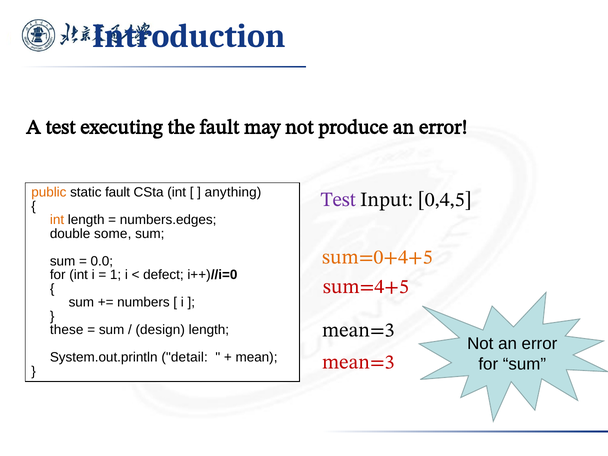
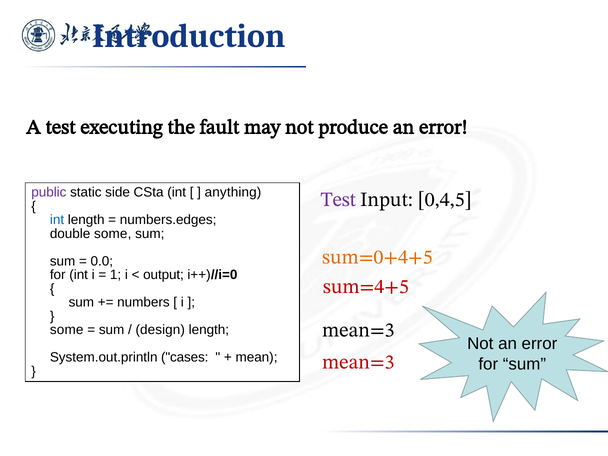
public colour: orange -> purple (49, 192)
static fault: fault -> side (118, 192)
int colour: orange -> blue (57, 220)
defect: defect -> output (164, 275)
these: these -> some (67, 330)
detail: detail -> cases (185, 357)
